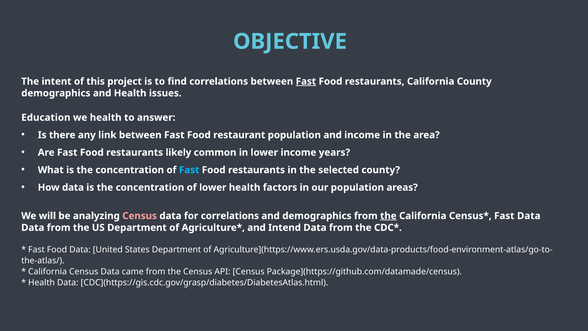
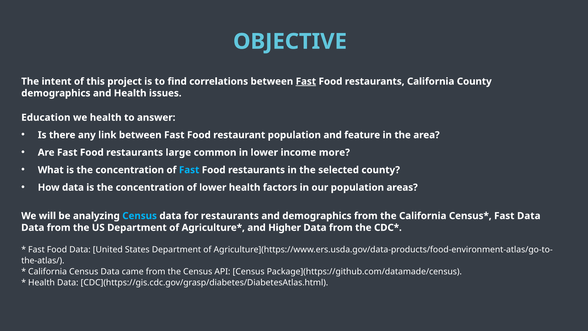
and income: income -> feature (362, 135)
likely: likely -> large (178, 152)
years: years -> more (334, 152)
Census colour: pink -> light blue (140, 216)
for correlations: correlations -> restaurants (230, 216)
the underline: present -> none (388, 216)
Intend: Intend -> Higher (285, 227)
